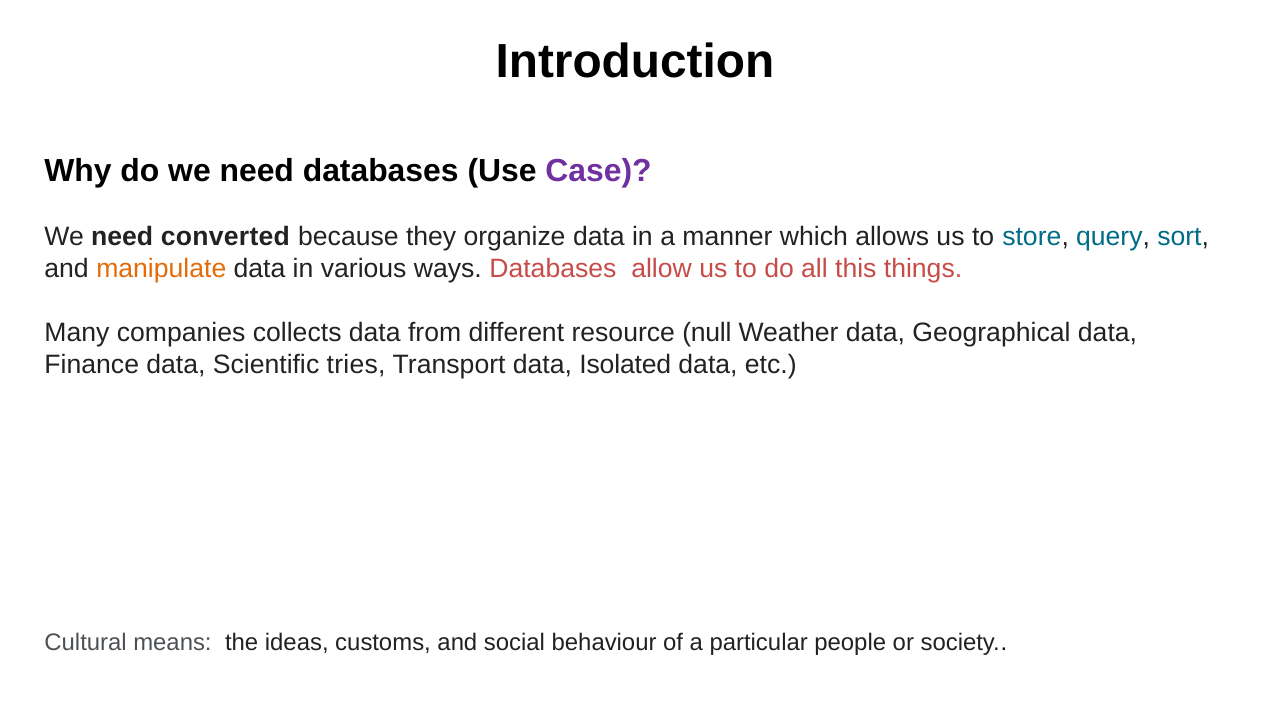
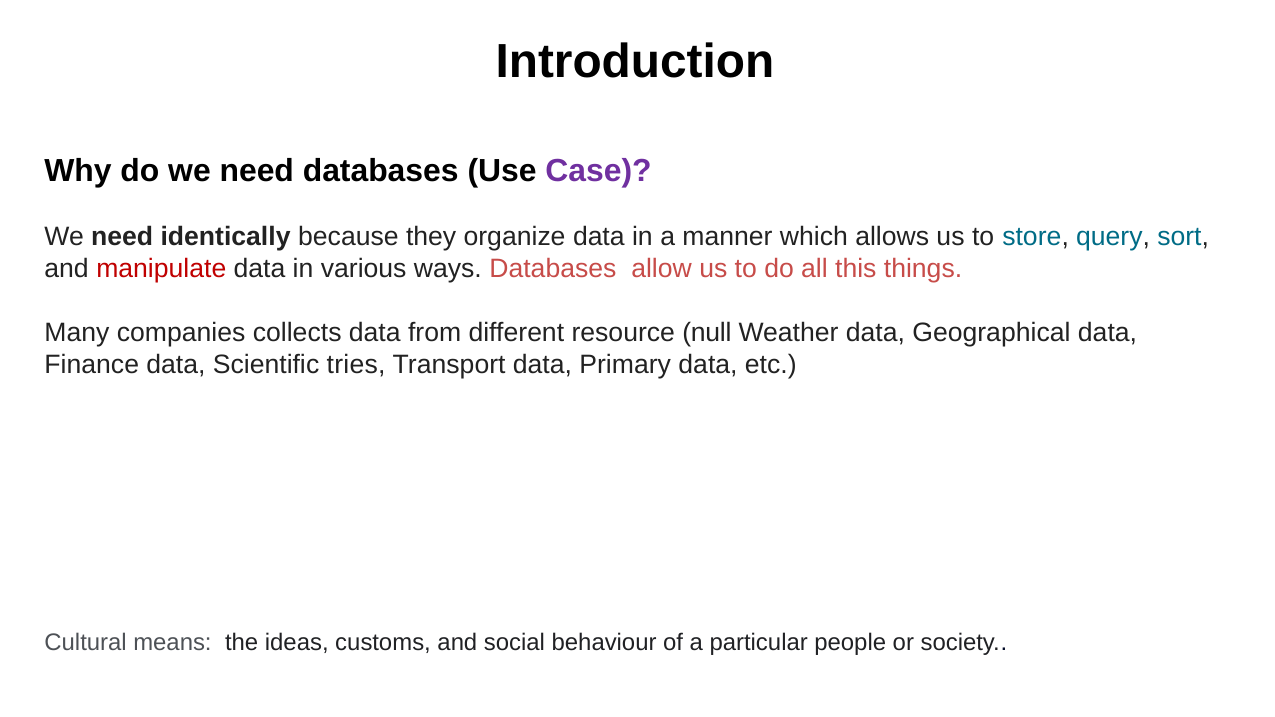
converted: converted -> identically (226, 237)
manipulate colour: orange -> red (161, 269)
Isolated: Isolated -> Primary (625, 365)
